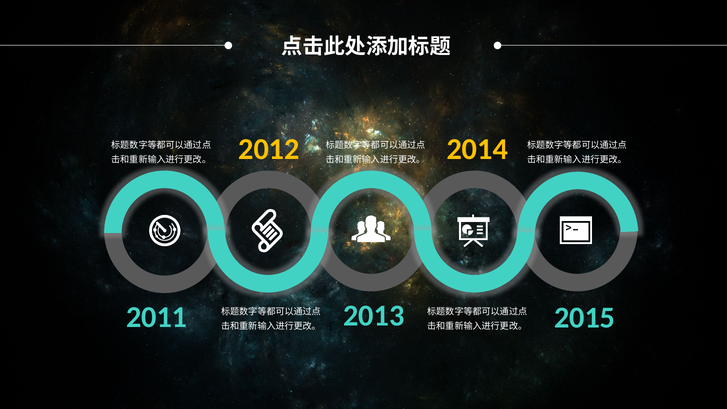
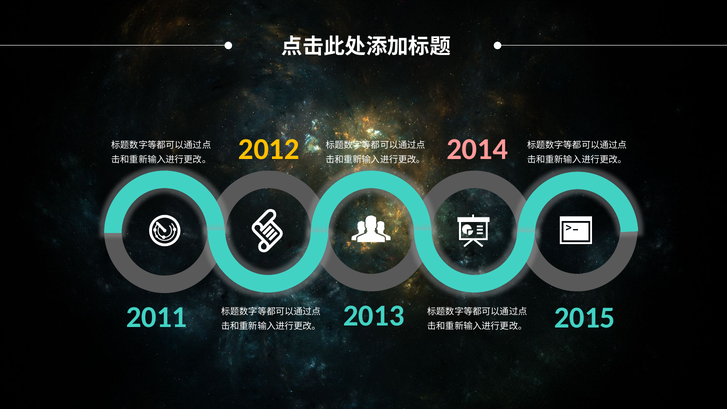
2014 colour: yellow -> pink (477, 149)
